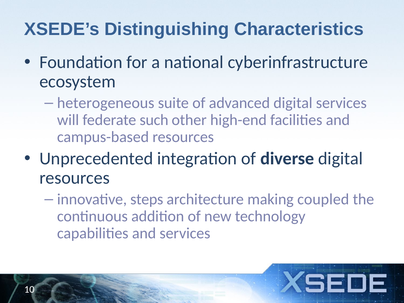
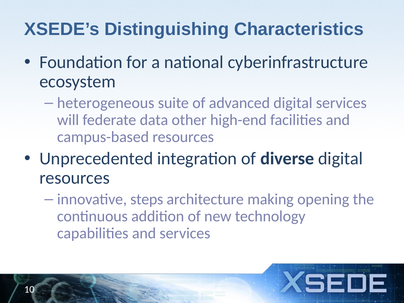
such: such -> data (154, 120)
coupled: coupled -> opening (323, 199)
